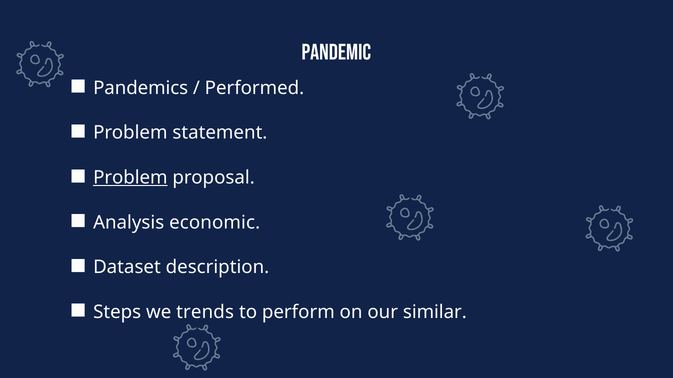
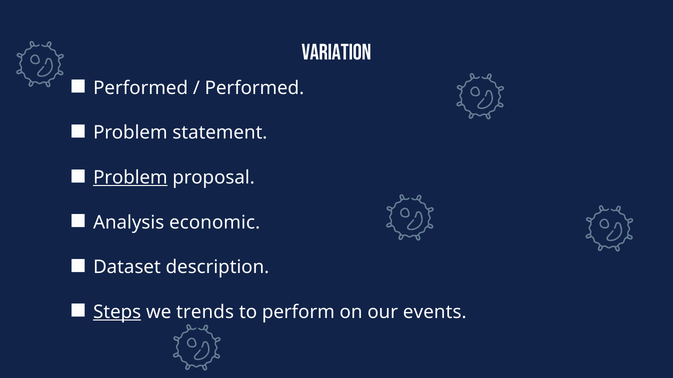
PANDEMIC: PANDEMIC -> VARIATION (336, 52)
Pandemics: Pandemics -> Performed (141, 88)
Steps underline: none -> present (117, 313)
similar: similar -> events (435, 313)
